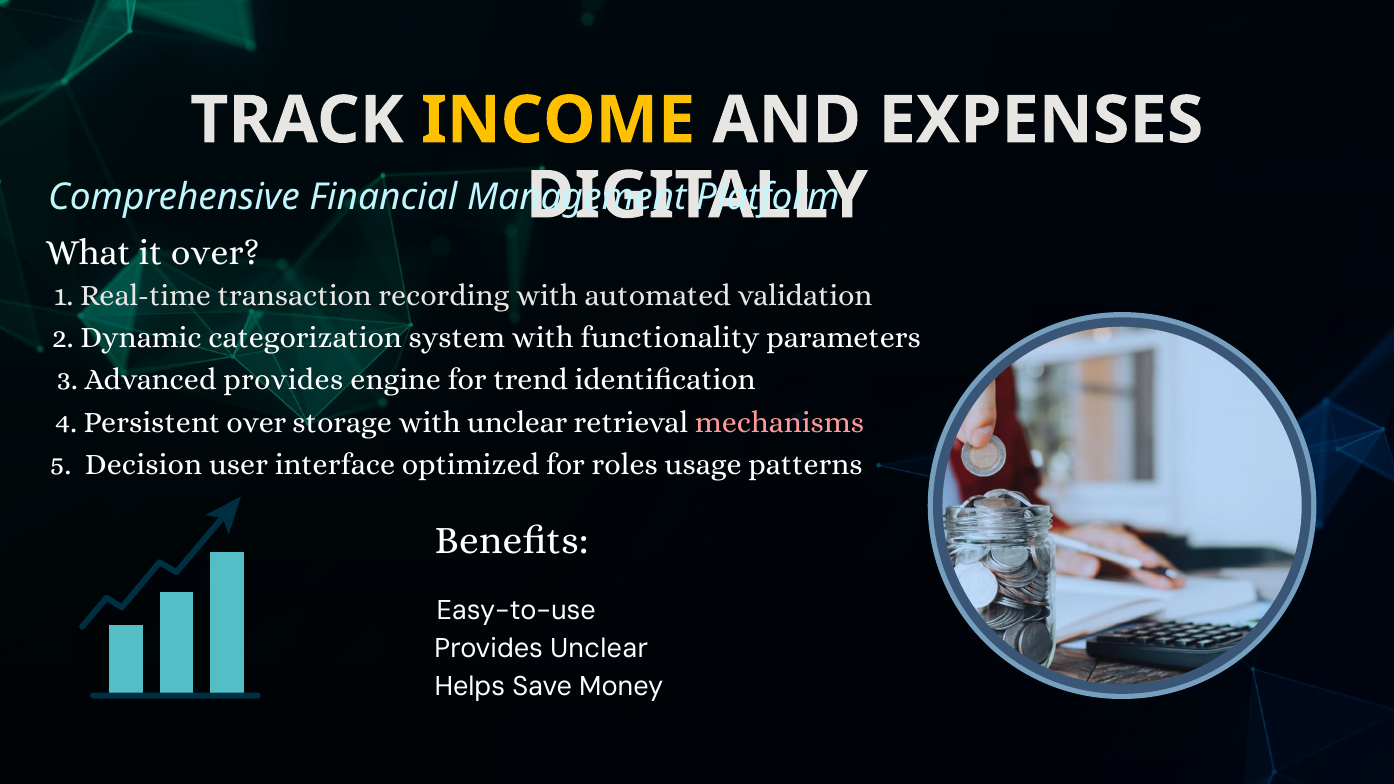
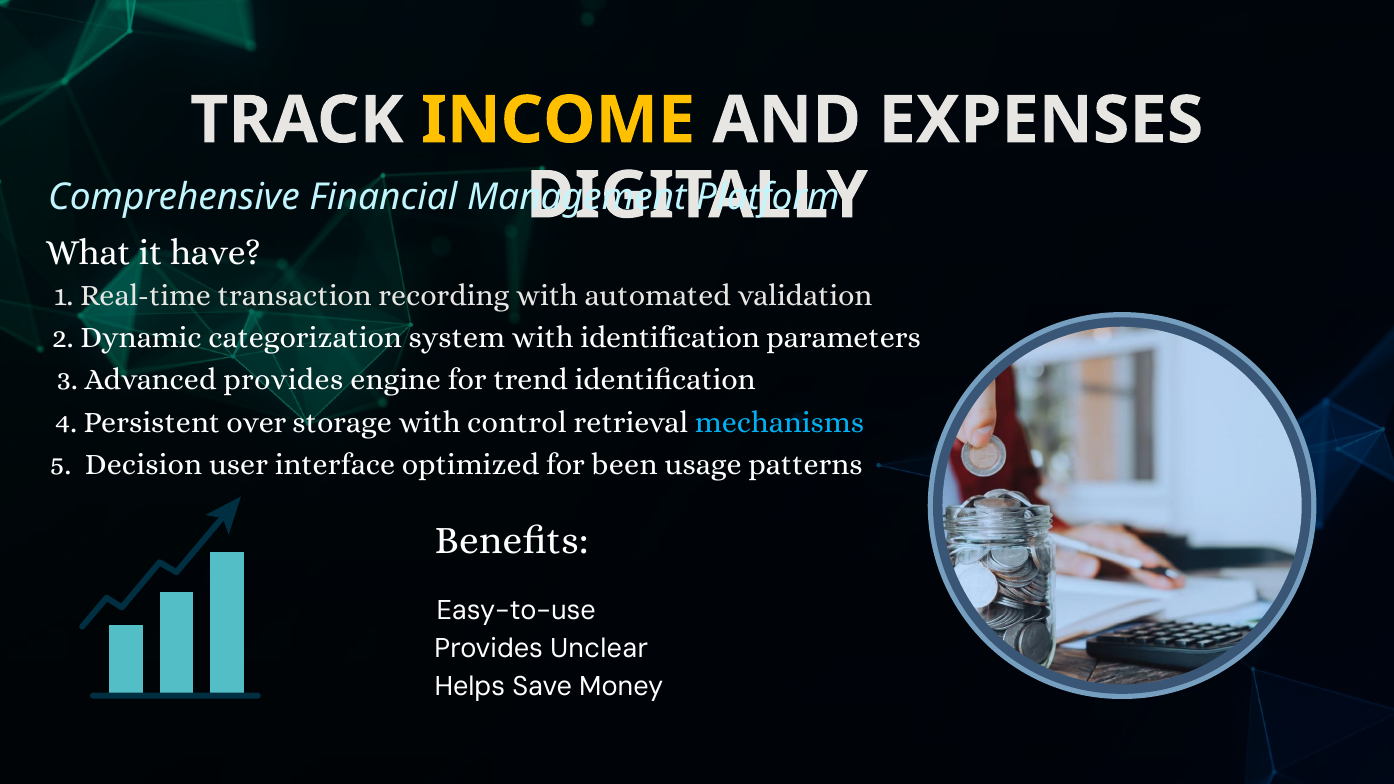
it over: over -> have (216, 253)
with functionality: functionality -> identification (670, 338)
with unclear: unclear -> control (517, 422)
mechanisms colour: pink -> light blue (780, 422)
roles: roles -> been (625, 464)
